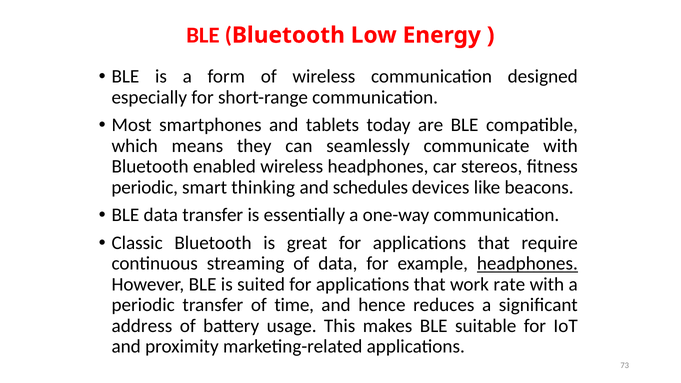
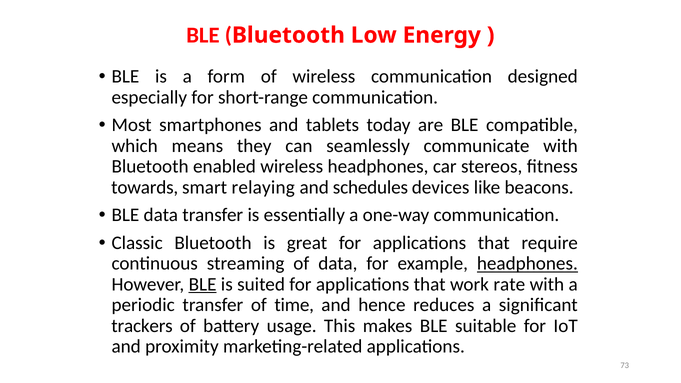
periodic: periodic -> towards (145, 187)
thinking: thinking -> relaying (263, 187)
BLE underline: none -> present (203, 284)
address: address -> trackers (142, 326)
